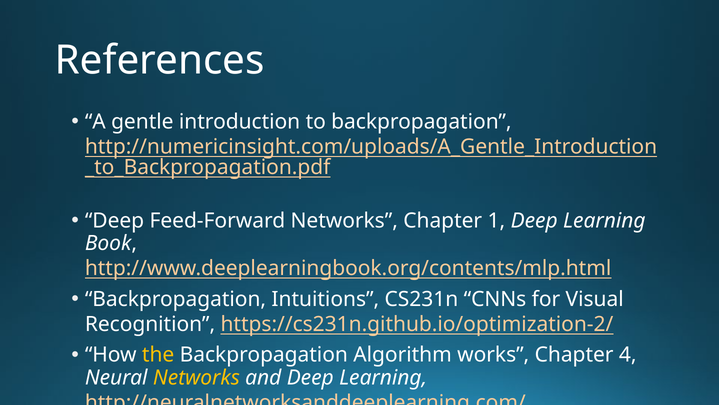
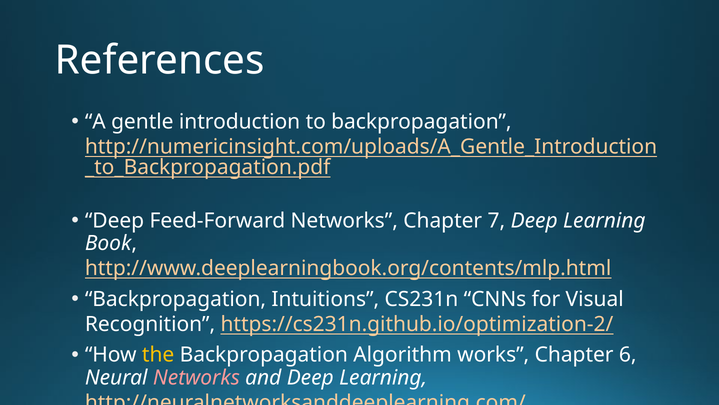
1: 1 -> 7 (496, 220)
4: 4 -> 6 (628, 354)
Networks colour: yellow -> pink (196, 377)
